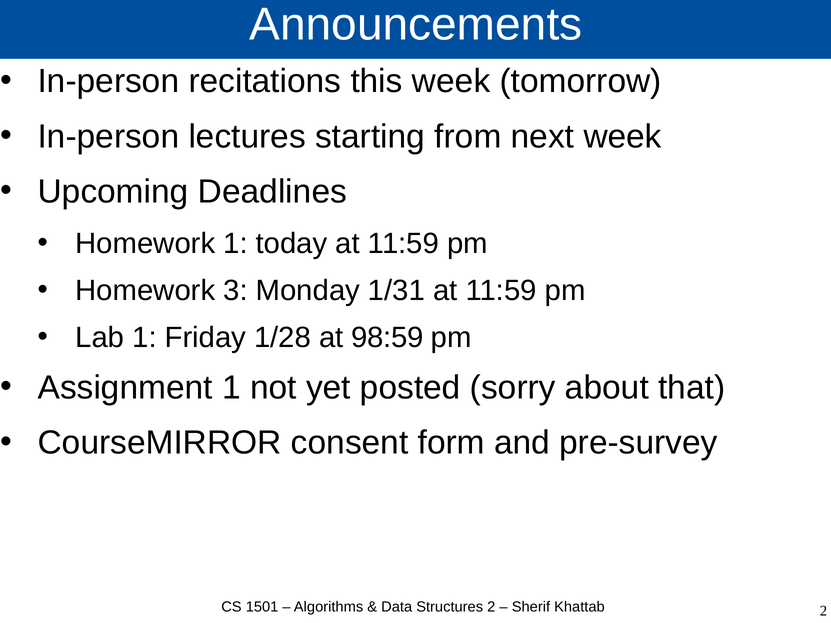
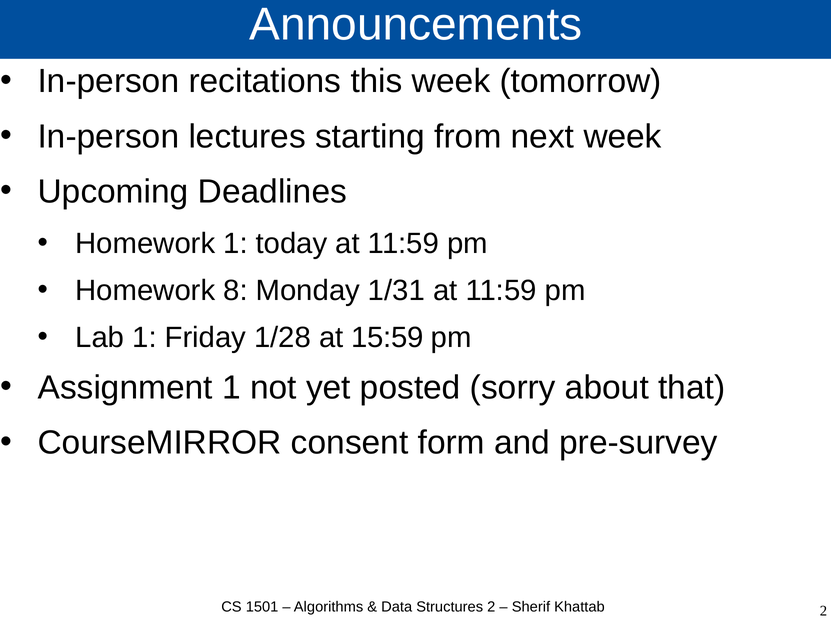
3: 3 -> 8 (236, 291)
98:59: 98:59 -> 15:59 (387, 338)
